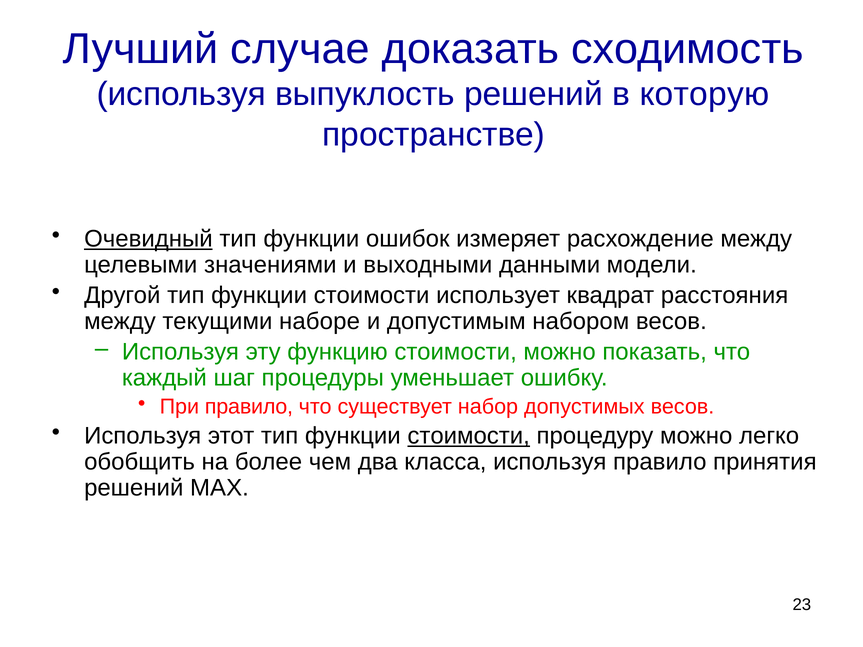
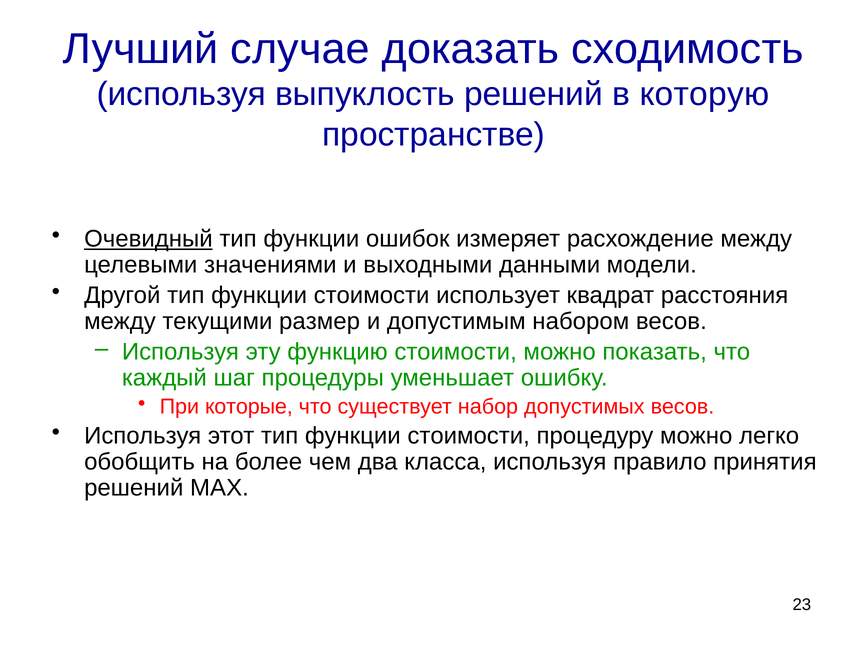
наборе: наборе -> размер (320, 321)
При правило: правило -> которые (249, 407)
стоимости underline: present -> none (469, 436)
